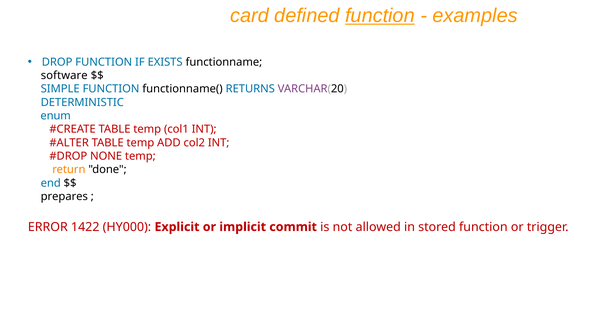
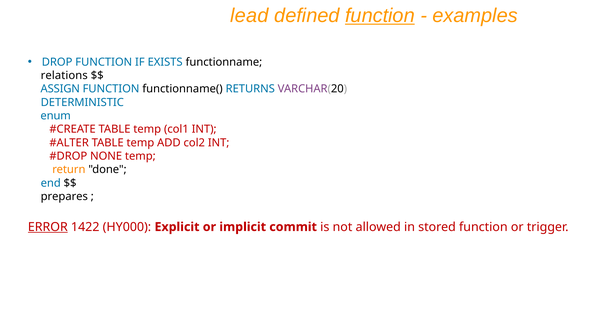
card: card -> lead (249, 16)
software: software -> relations (64, 75)
SIMPLE: SIMPLE -> ASSIGN (60, 89)
ERROR underline: none -> present (48, 227)
